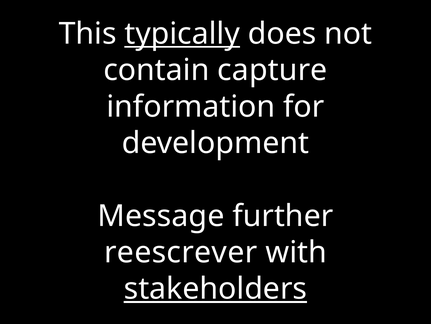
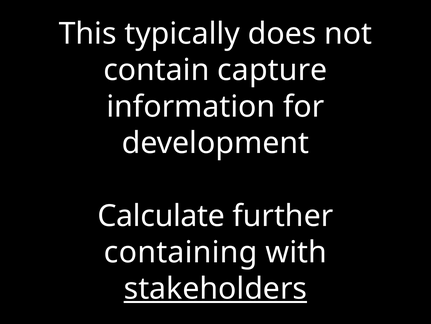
typically underline: present -> none (182, 34)
Message: Message -> Calculate (161, 216)
reescrever: reescrever -> containing (181, 252)
